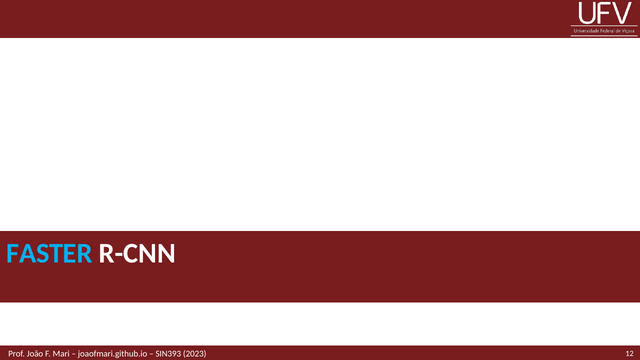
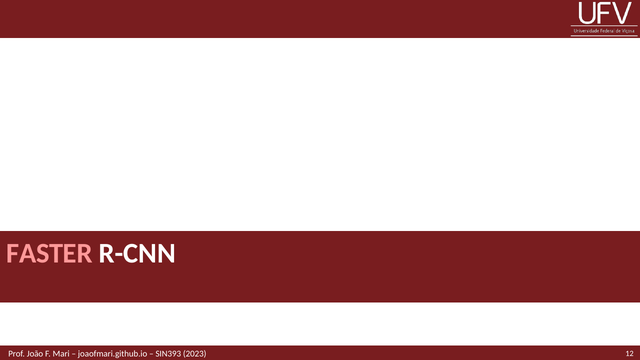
FASTER colour: light blue -> pink (49, 254)
